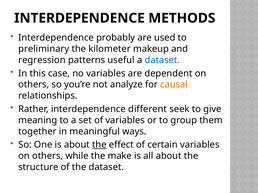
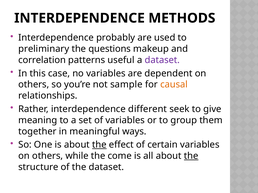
kilometer: kilometer -> questions (110, 49)
regression: regression -> correlation (42, 60)
dataset colour: blue -> purple (162, 60)
analyze: analyze -> sample (126, 85)
make: make -> come (120, 156)
the underline: none -> present (191, 156)
